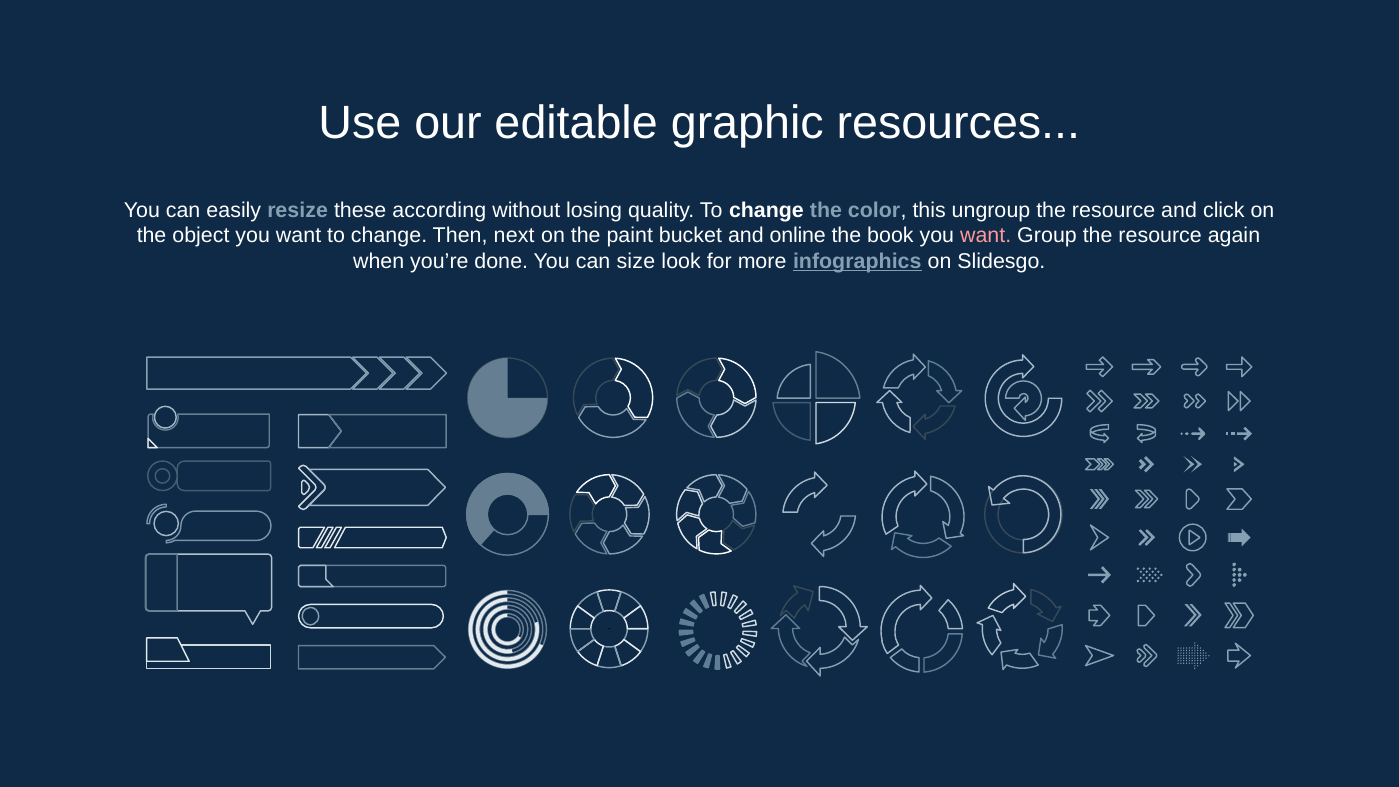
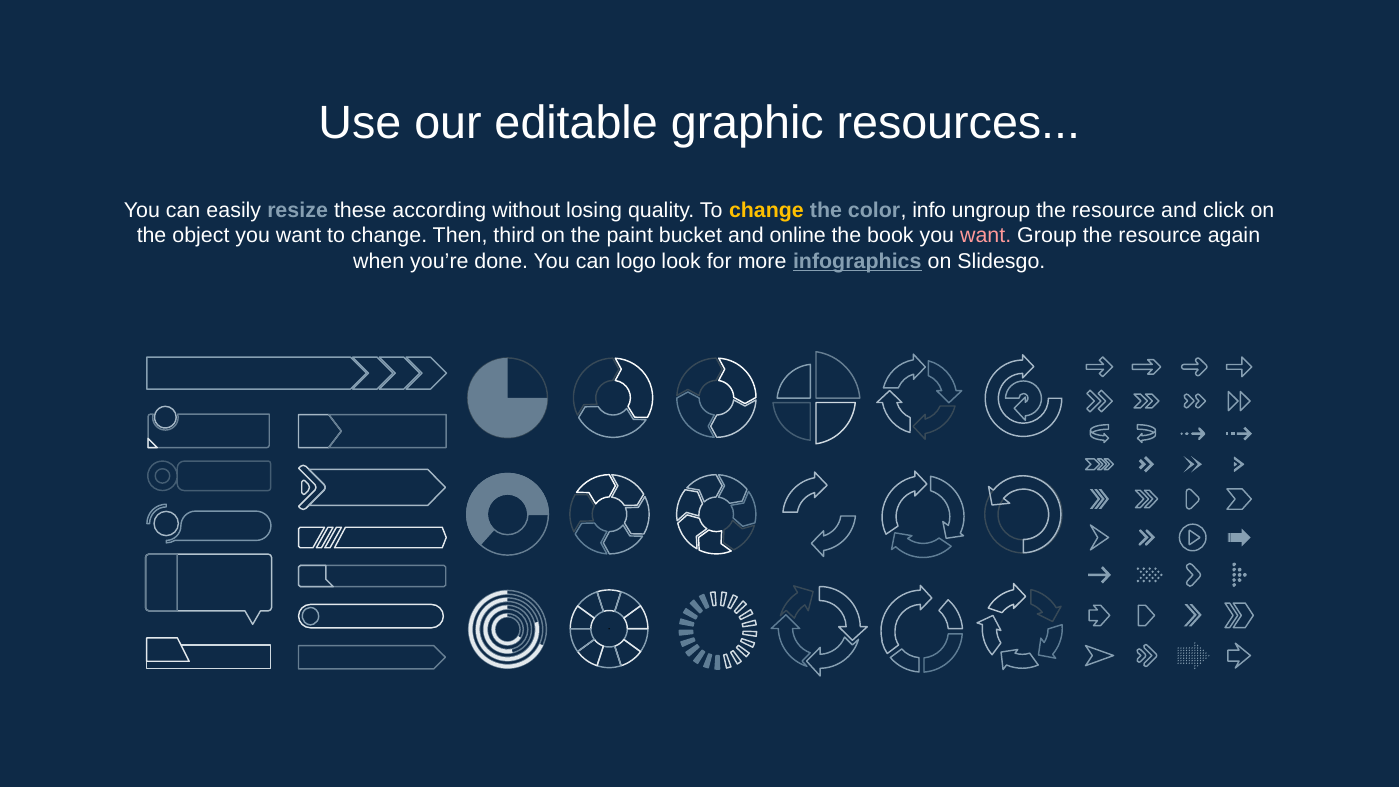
change colour: white -> yellow (766, 210)
this: this -> info (929, 210)
next: next -> third (514, 236)
size: size -> logo (636, 261)
